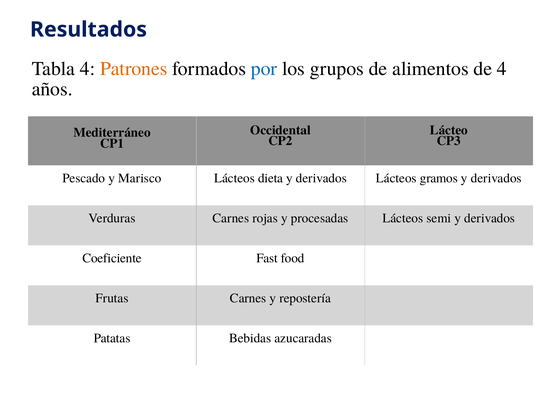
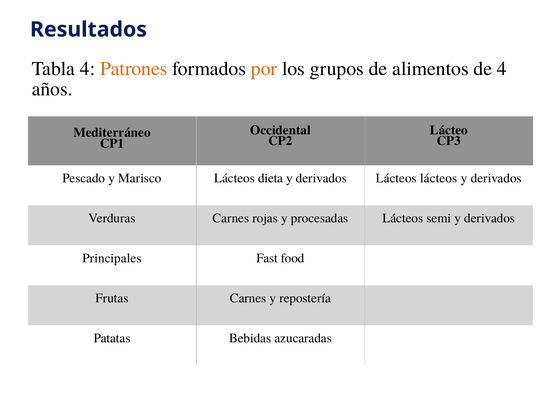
por colour: blue -> orange (264, 69)
Lácteos gramos: gramos -> lácteos (439, 178)
Coeficiente: Coeficiente -> Principales (112, 258)
